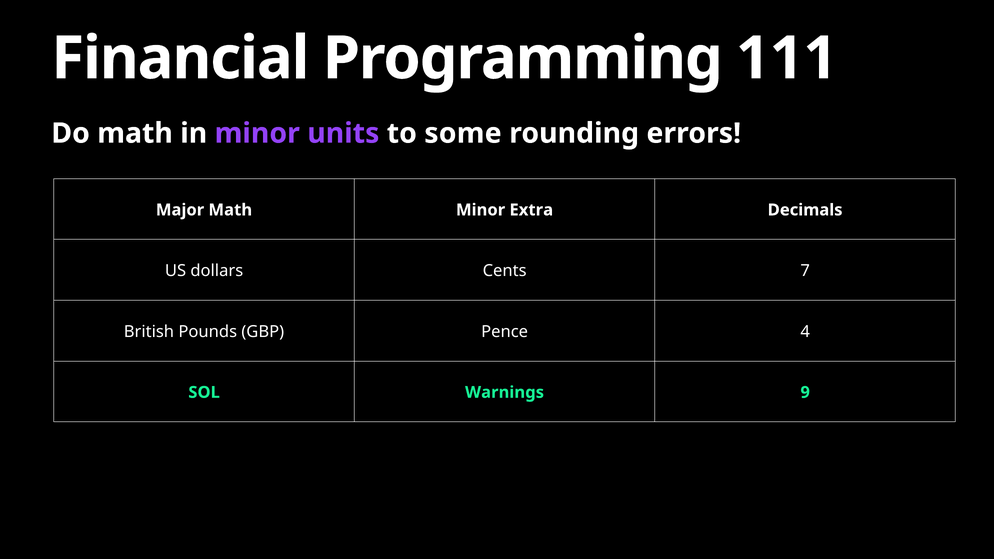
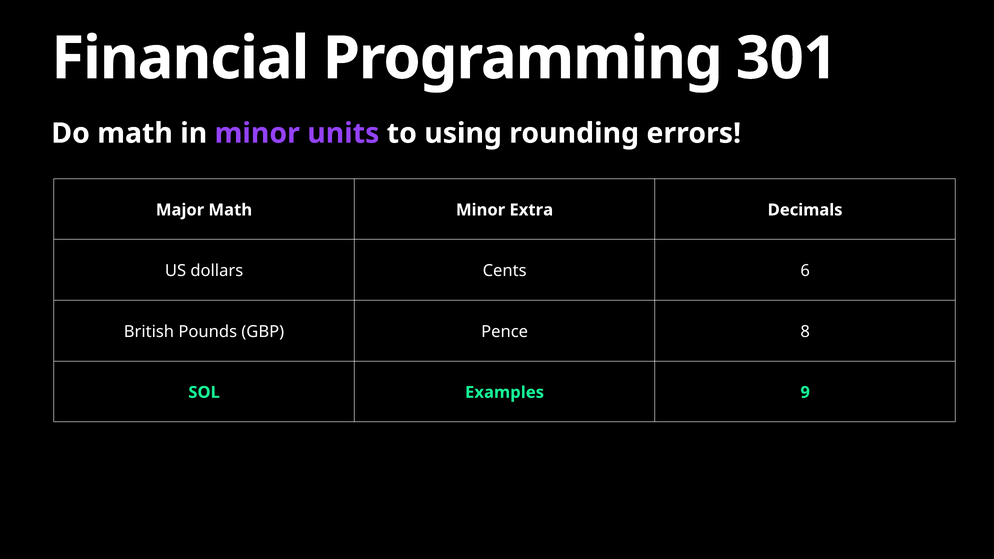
111: 111 -> 301 (787, 59)
some: some -> using (463, 133)
7: 7 -> 6 (805, 271)
4: 4 -> 8 (805, 332)
Warnings: Warnings -> Examples (505, 392)
